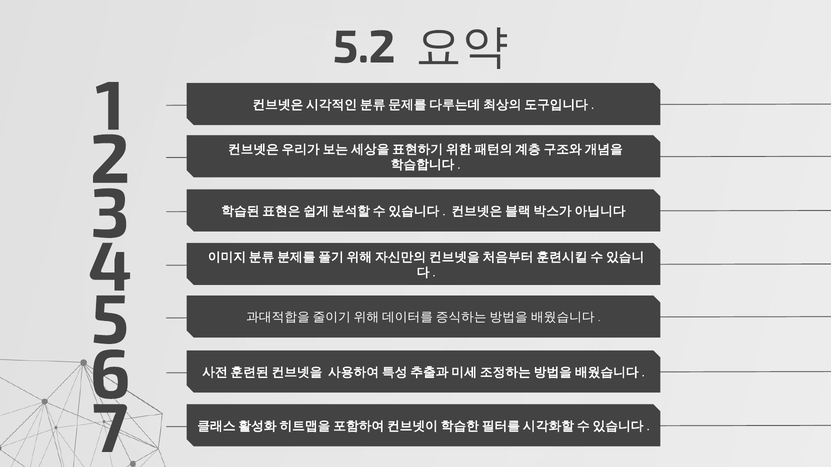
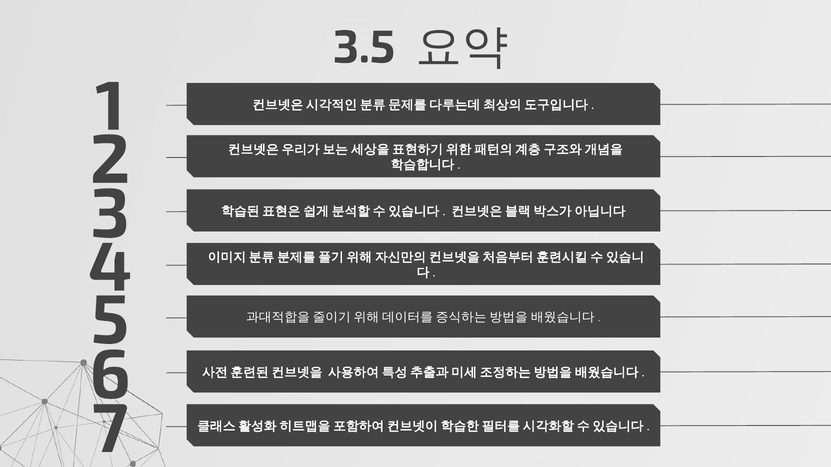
5.2: 5.2 -> 3.5 (364, 47)
